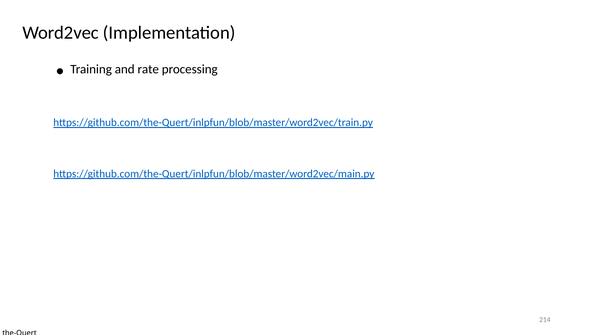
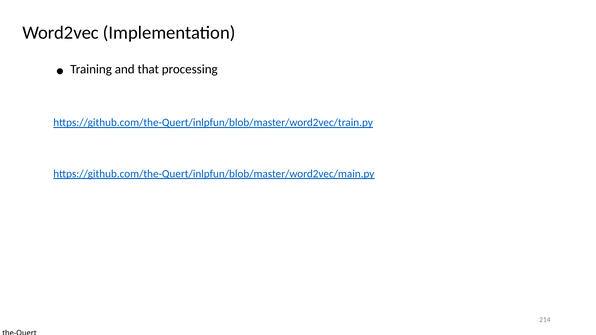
rate: rate -> that (148, 69)
